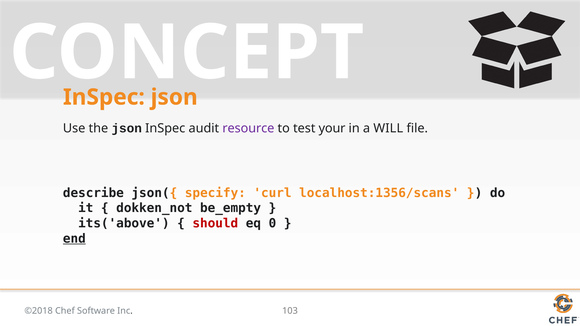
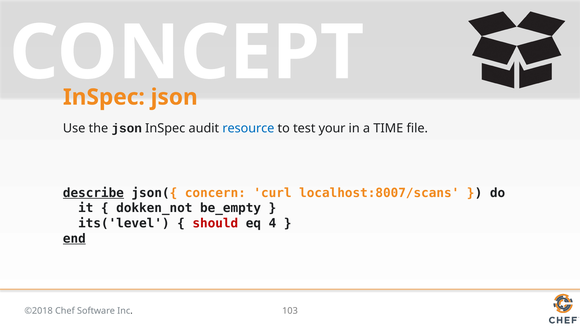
resource colour: purple -> blue (248, 128)
WILL: WILL -> TIME (388, 128)
describe underline: none -> present (93, 193)
specify: specify -> concern (215, 193)
localhost:1356/scans: localhost:1356/scans -> localhost:8007/scans (379, 193)
its('above: its('above -> its('level (124, 223)
0: 0 -> 4 (272, 223)
